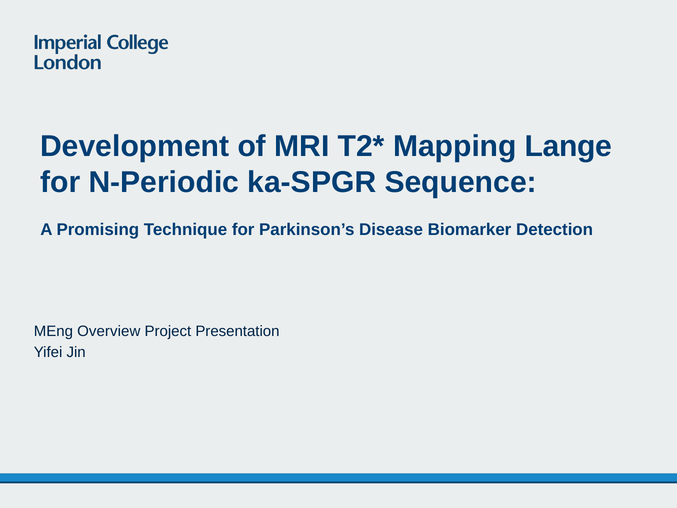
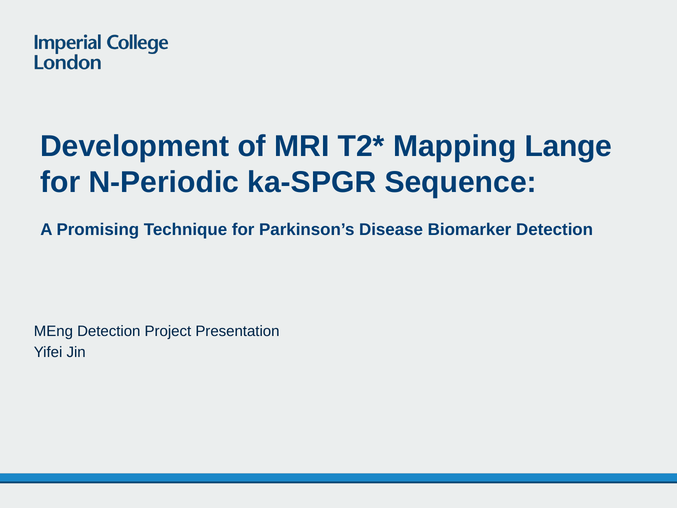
MEng Overview: Overview -> Detection (109, 331)
